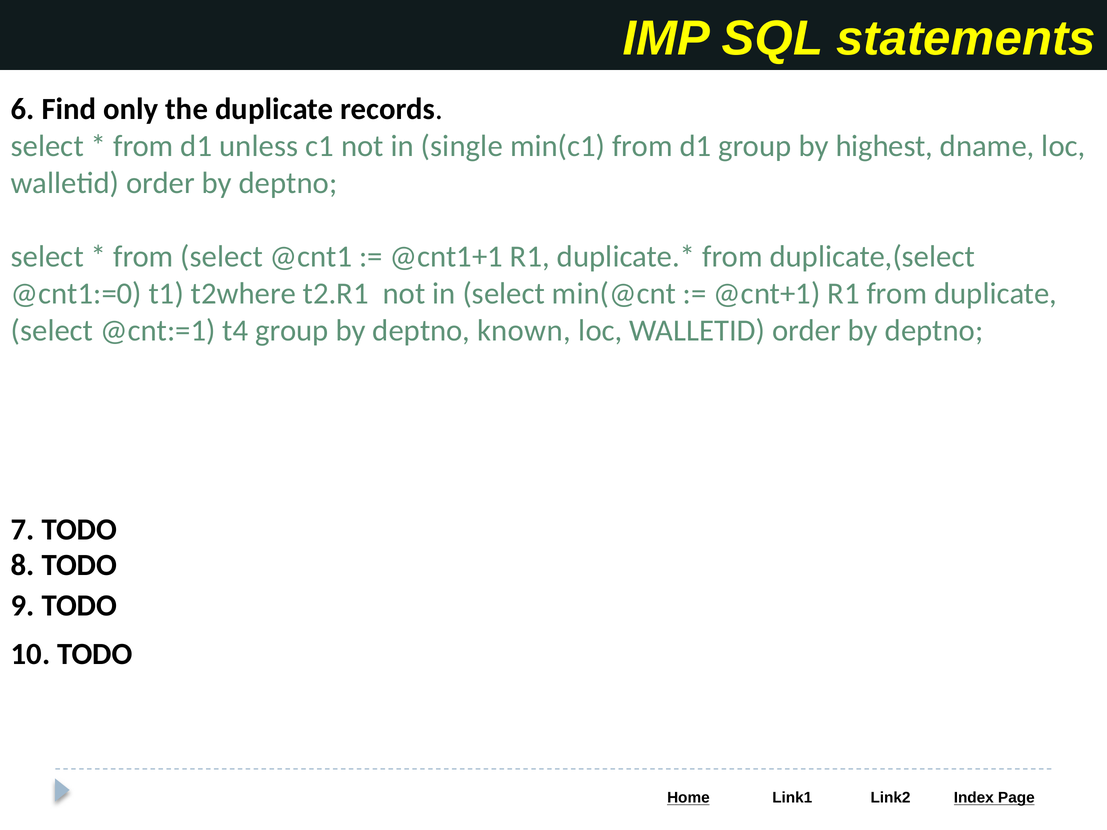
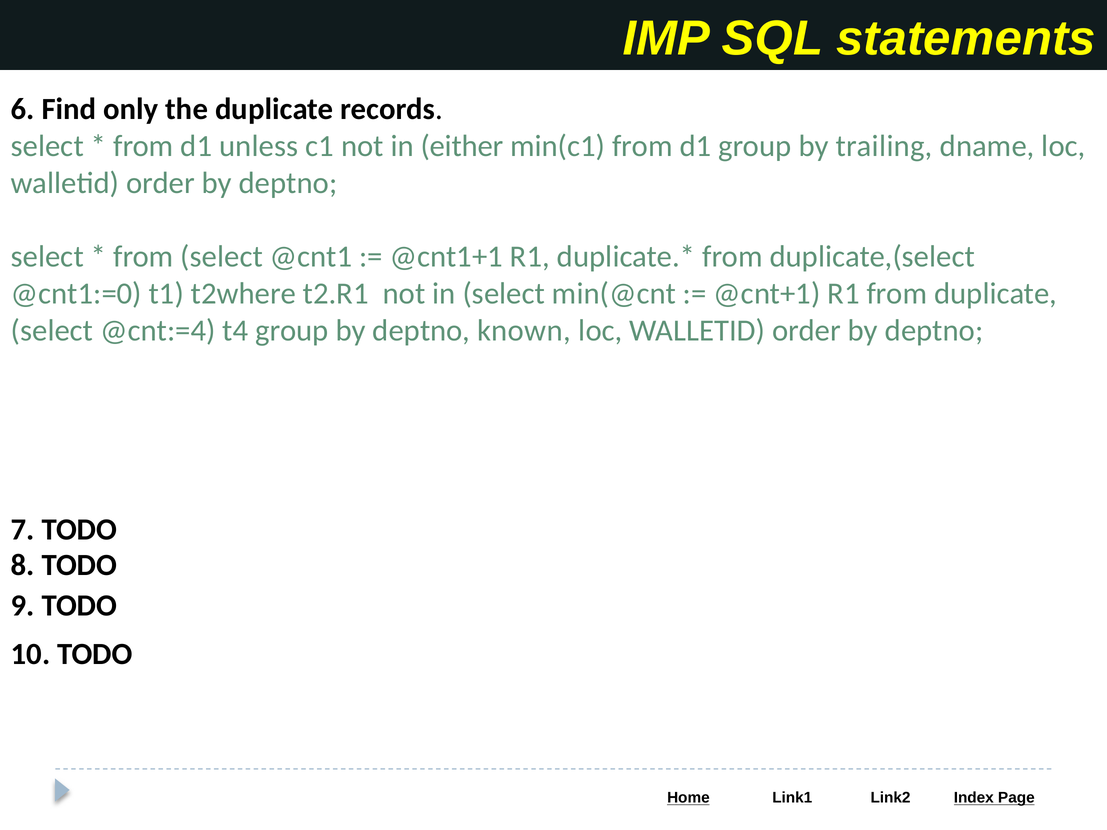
single: single -> either (462, 146)
highest: highest -> trailing (884, 146)
@cnt:=1: @cnt:=1 -> @cnt:=4 (158, 331)
